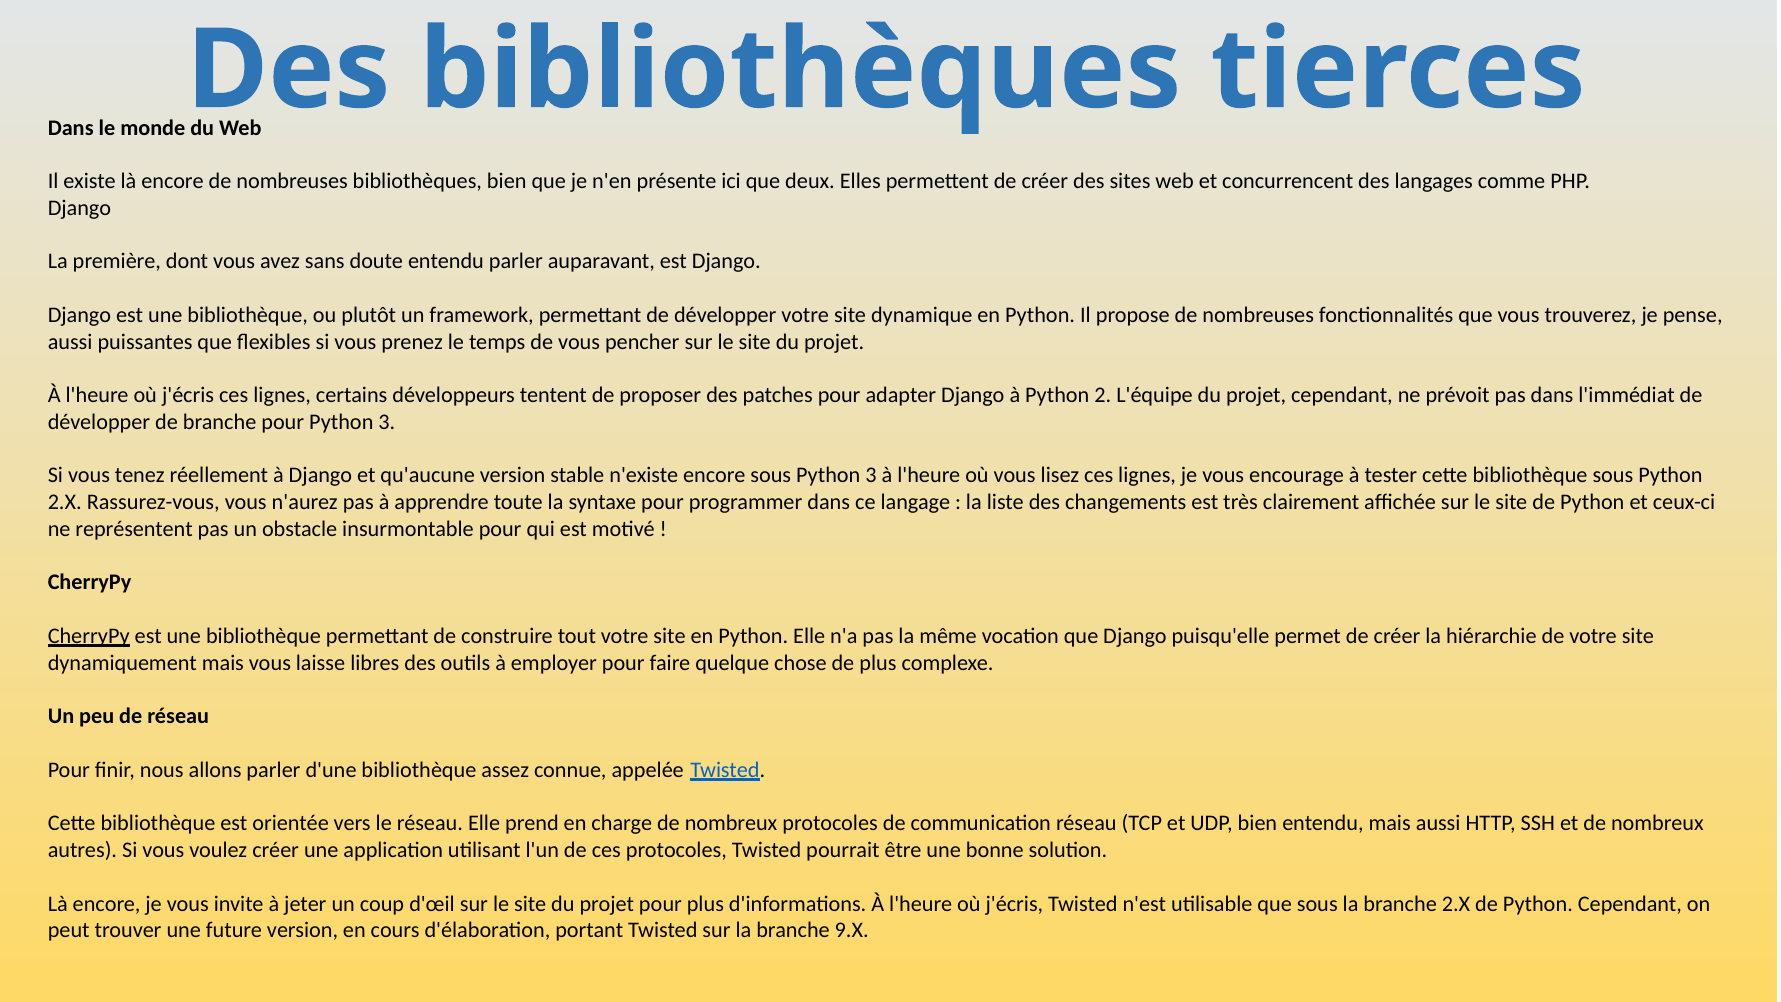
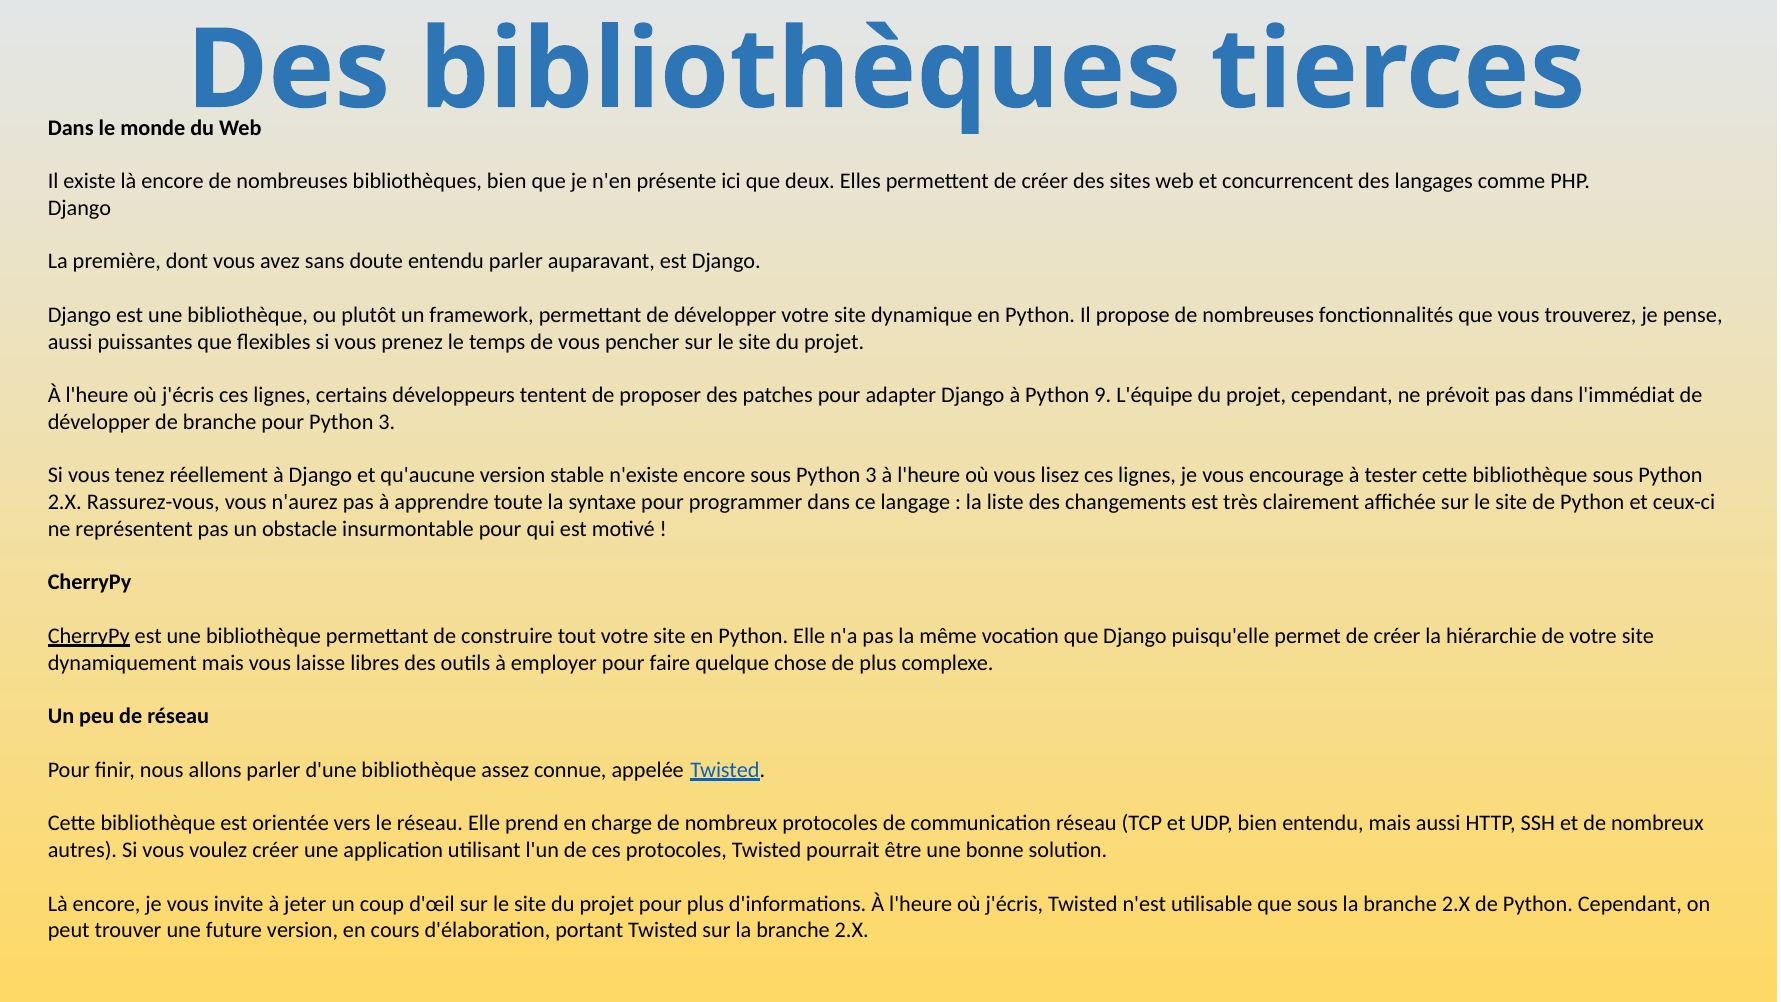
2: 2 -> 9 (1103, 395)
sur la branche 9.X: 9.X -> 2.X (852, 930)
